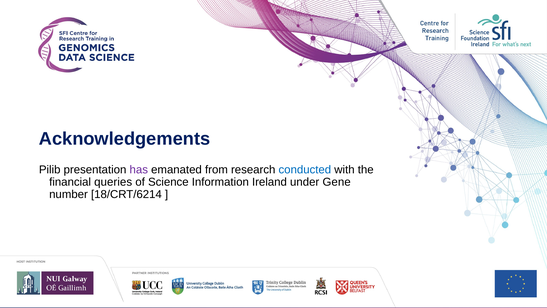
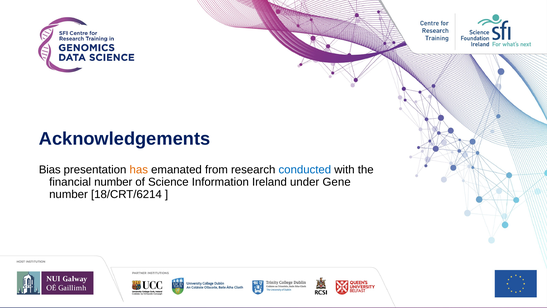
Pilib: Pilib -> Bias (50, 169)
has colour: purple -> orange (139, 169)
financial queries: queries -> number (113, 182)
